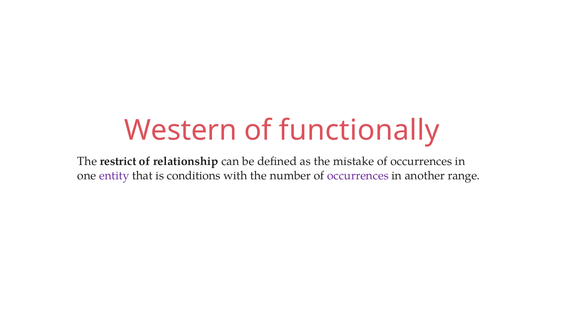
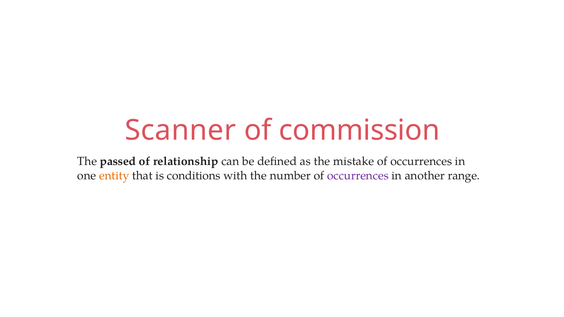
Western: Western -> Scanner (180, 131)
functionally: functionally -> commission (359, 131)
restrict: restrict -> passed (118, 162)
entity colour: purple -> orange (114, 176)
